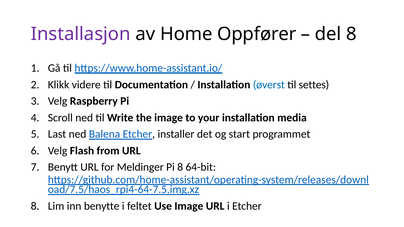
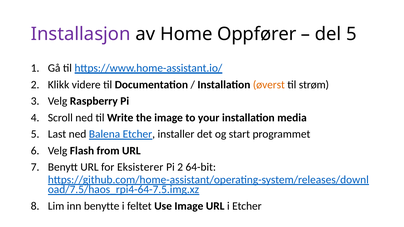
del 8: 8 -> 5 (351, 34)
øverst colour: blue -> orange (269, 85)
settes: settes -> strøm (314, 85)
Meldinger: Meldinger -> Eksisterer (140, 167)
Pi 8: 8 -> 2 (180, 167)
